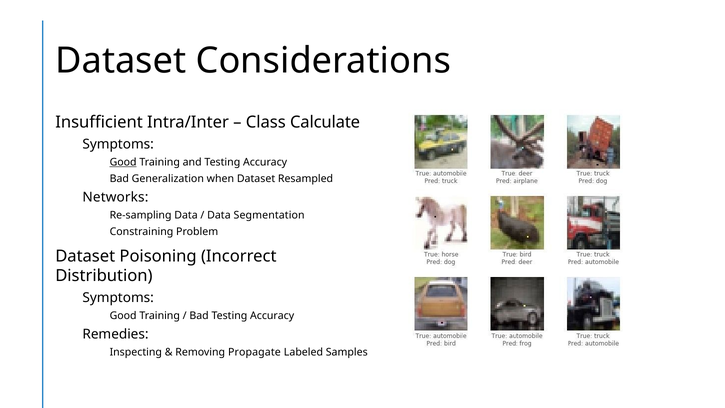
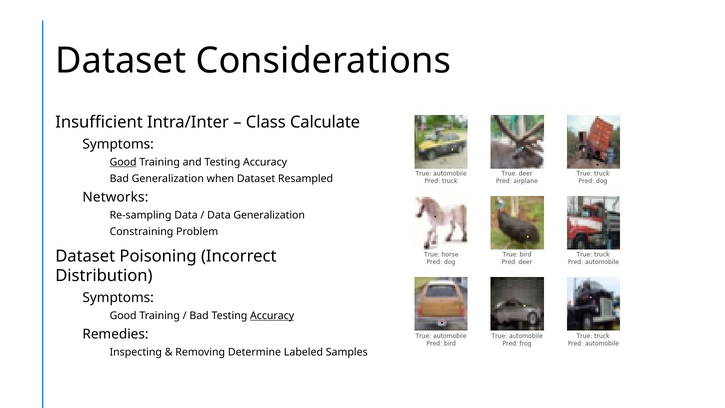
Data Segmentation: Segmentation -> Generalization (269, 215)
Accuracy underline: none -> present (272, 316)
Propagate: Propagate -> Determine (254, 352)
